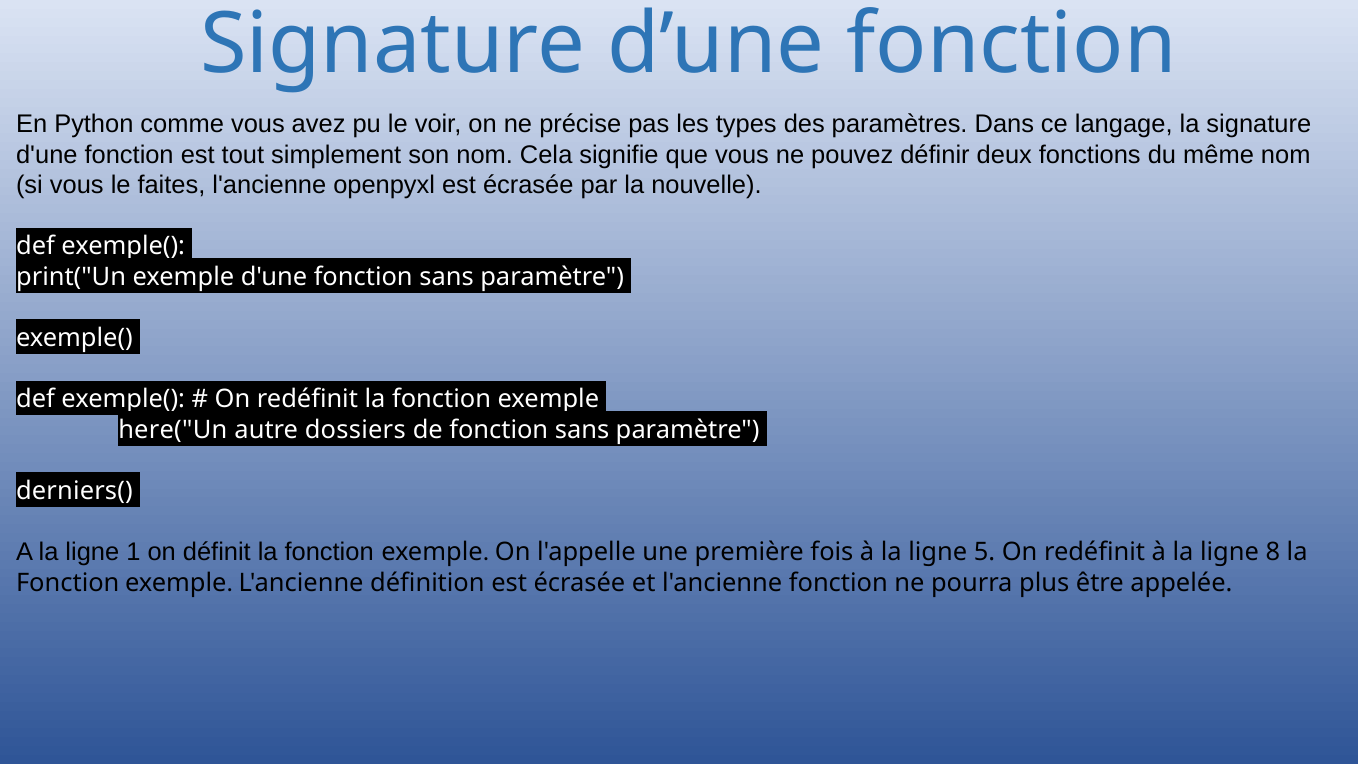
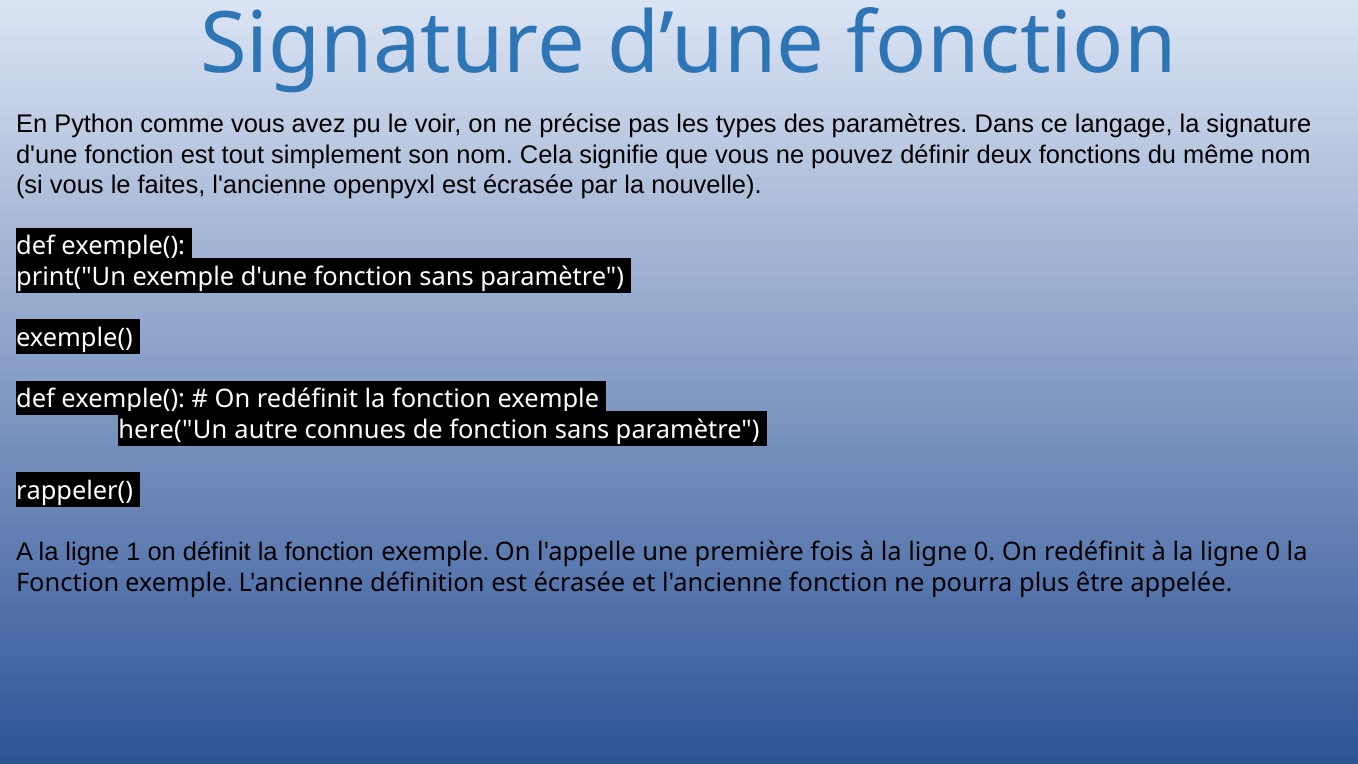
dossiers: dossiers -> connues (355, 430)
derniers(: derniers( -> rappeler( (75, 491)
5: 5 -> 0 (985, 552)
8: 8 -> 0 (1273, 552)
